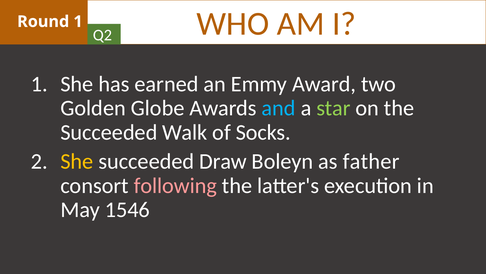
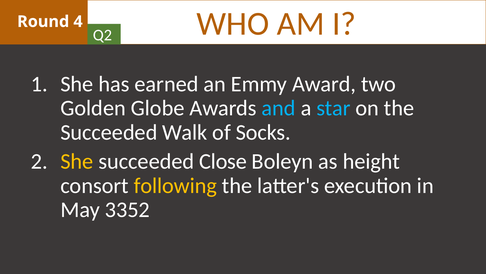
Round 1: 1 -> 4 (78, 22)
star colour: light green -> light blue (333, 108)
Draw: Draw -> Close (223, 161)
father: father -> height (371, 161)
following colour: pink -> yellow (175, 185)
1546: 1546 -> 3352 (127, 209)
